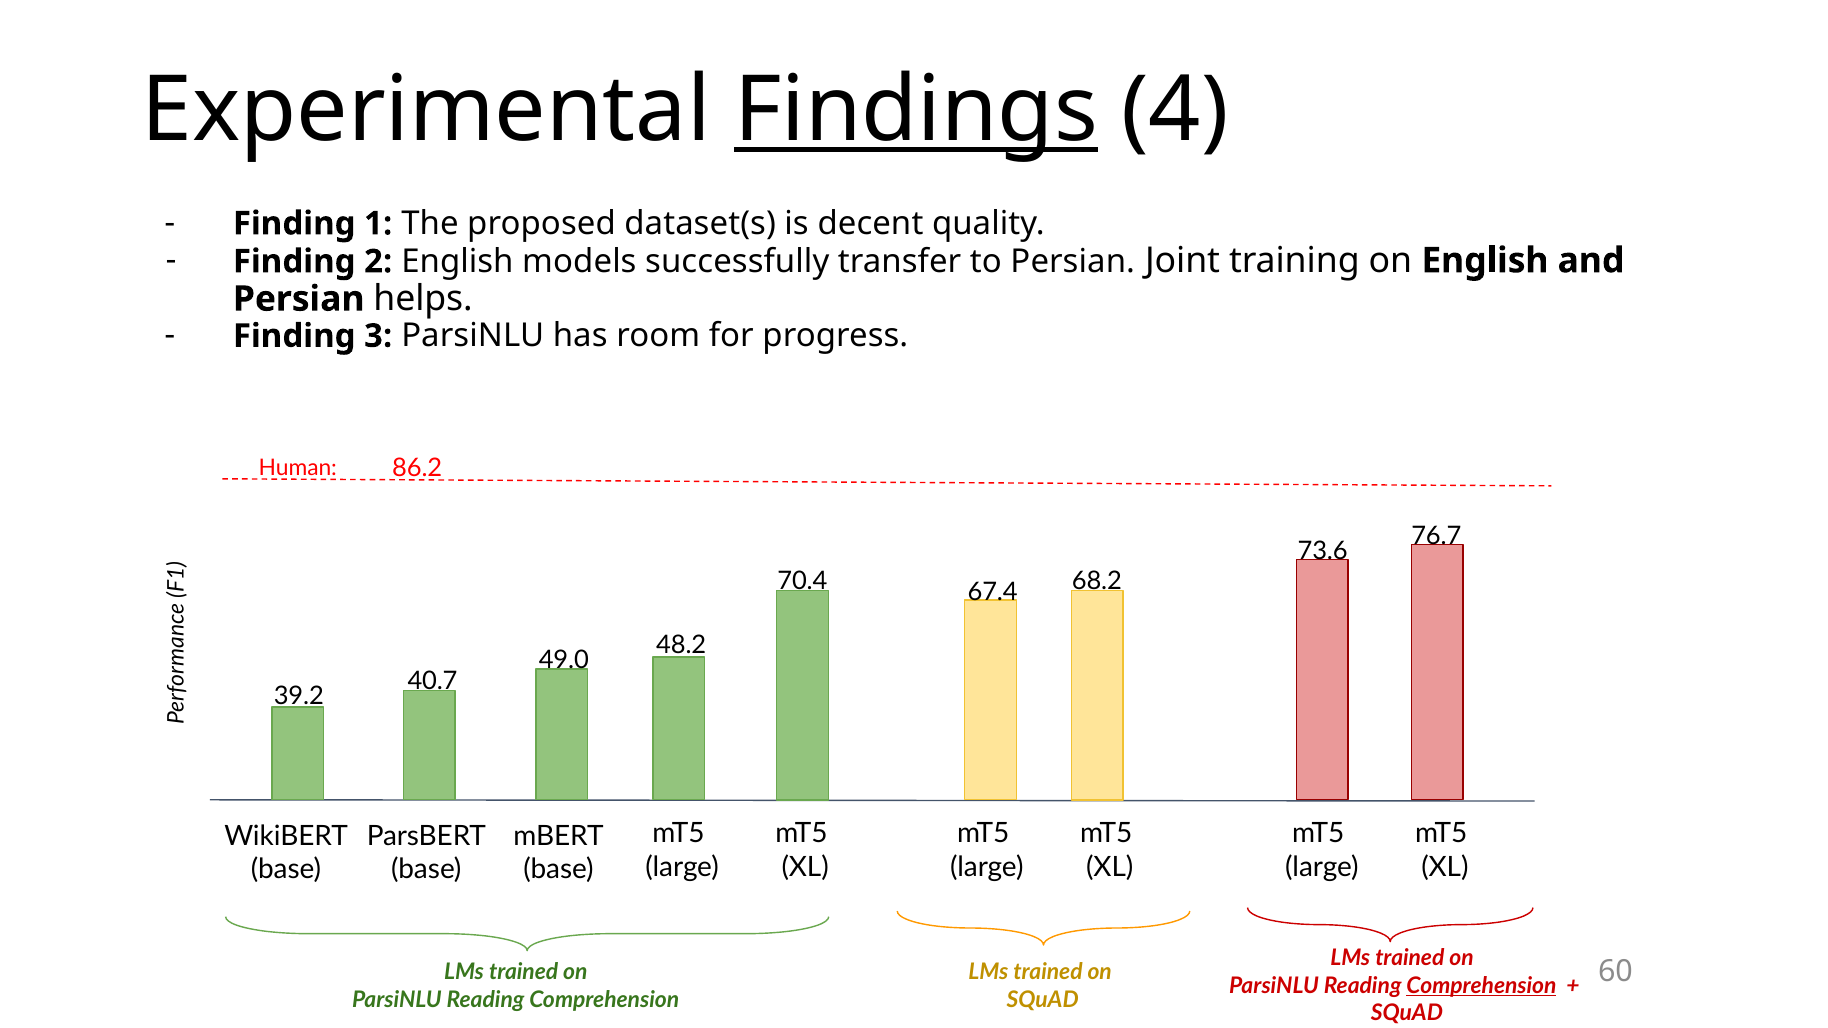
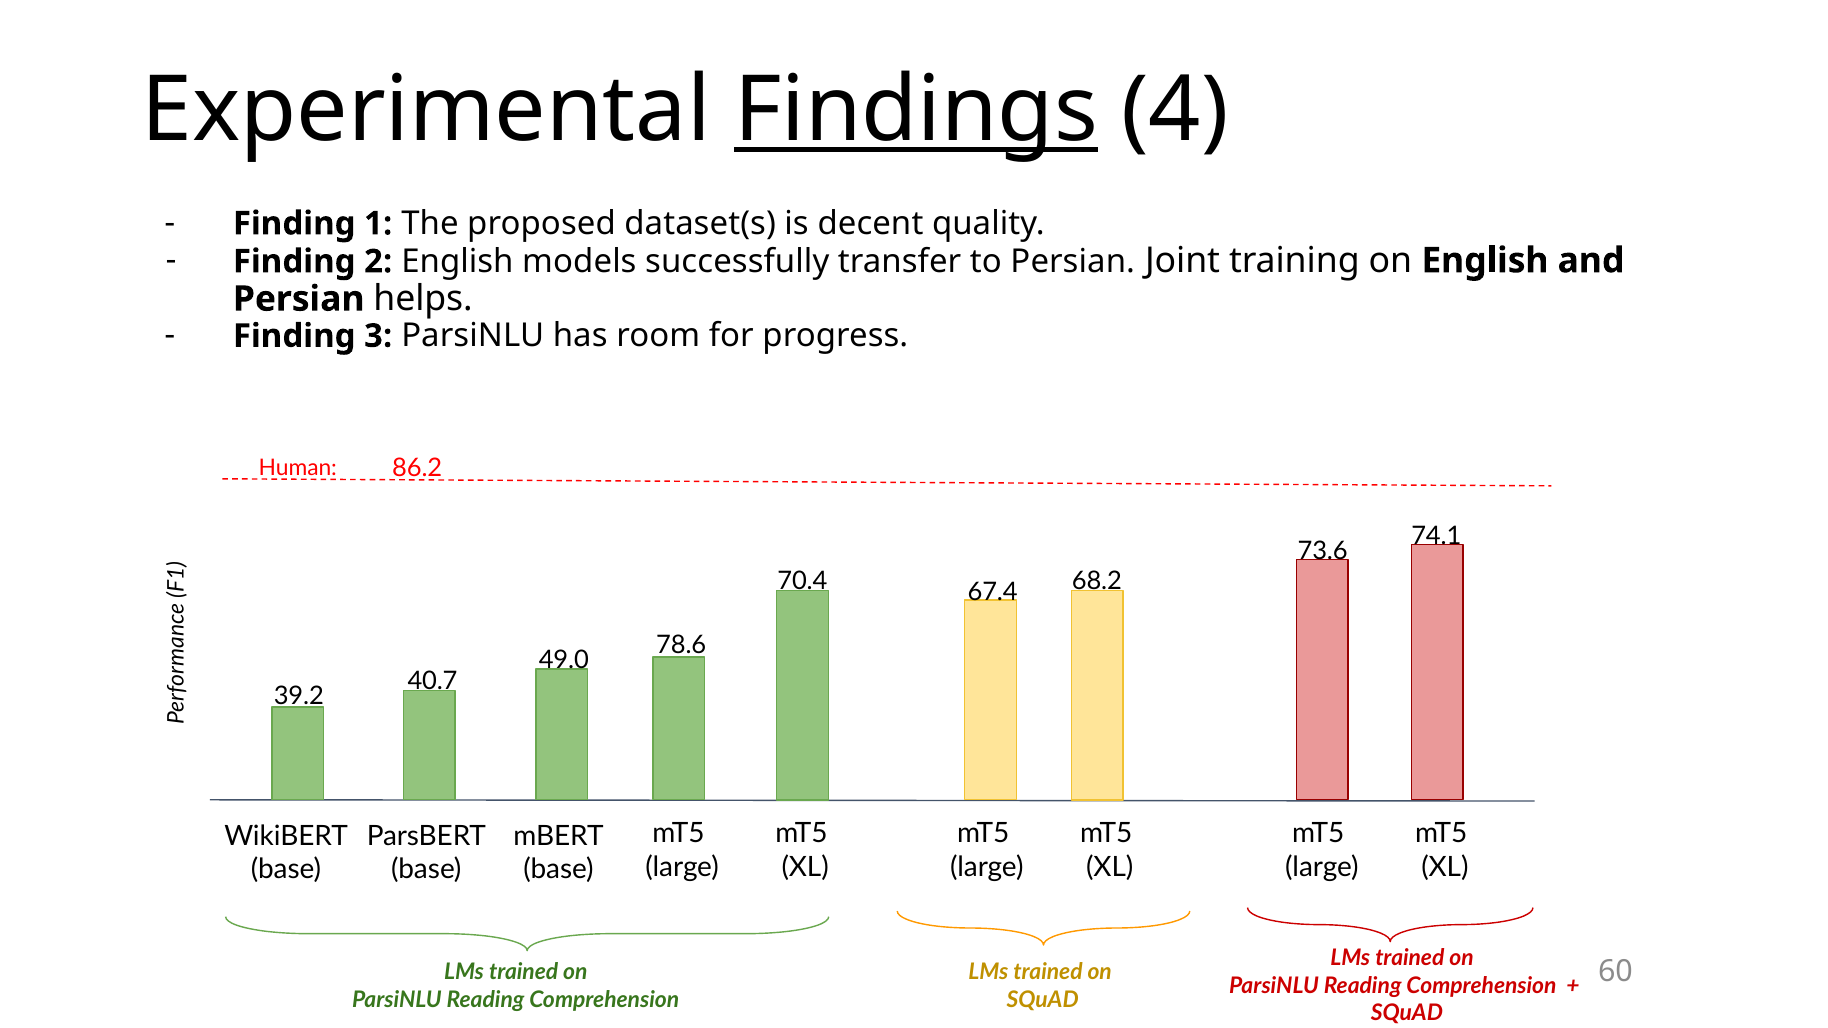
76.7: 76.7 -> 74.1 (1436, 537)
48.2: 48.2 -> 78.6 (681, 645)
Comprehension underline: present -> none (1481, 986)
